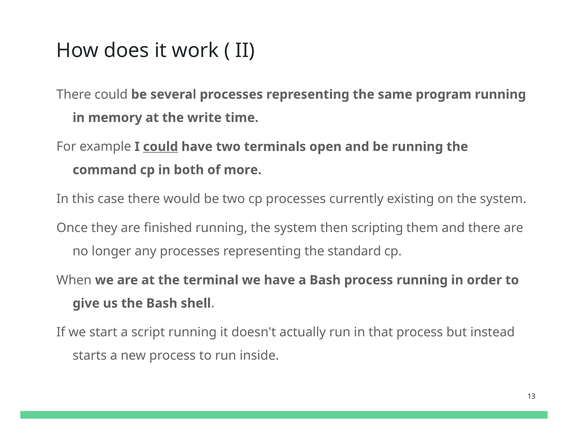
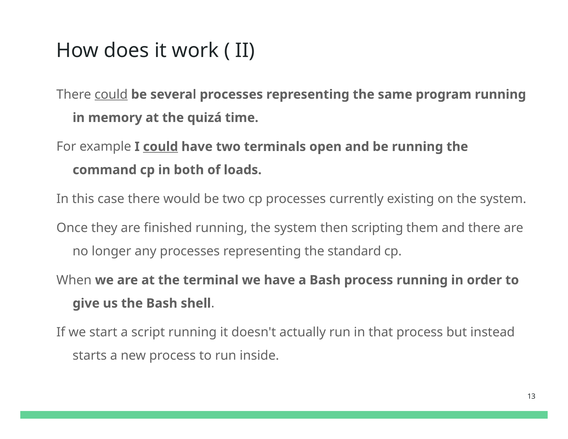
could underline: none -> present (111, 94)
write: write -> quizá (204, 118)
more: more -> loads (243, 170)
